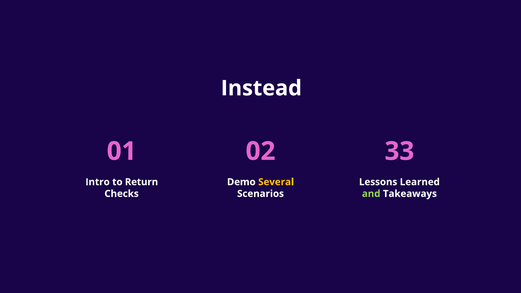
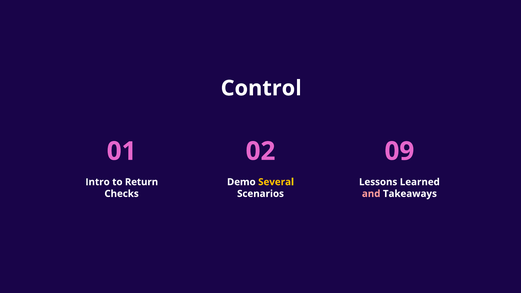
Instead: Instead -> Control (261, 88)
33: 33 -> 09 (399, 151)
and colour: light green -> pink (371, 194)
